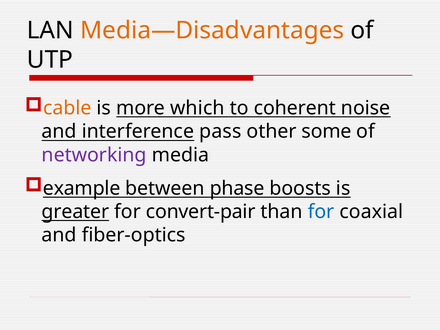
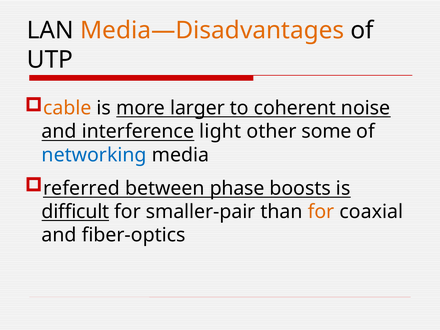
which: which -> larger (197, 108)
pass: pass -> light (220, 132)
networking colour: purple -> blue (94, 155)
example: example -> referred (81, 188)
greater: greater -> difficult (75, 212)
convert-pair: convert-pair -> smaller-pair (201, 212)
for colour: blue -> orange (321, 212)
